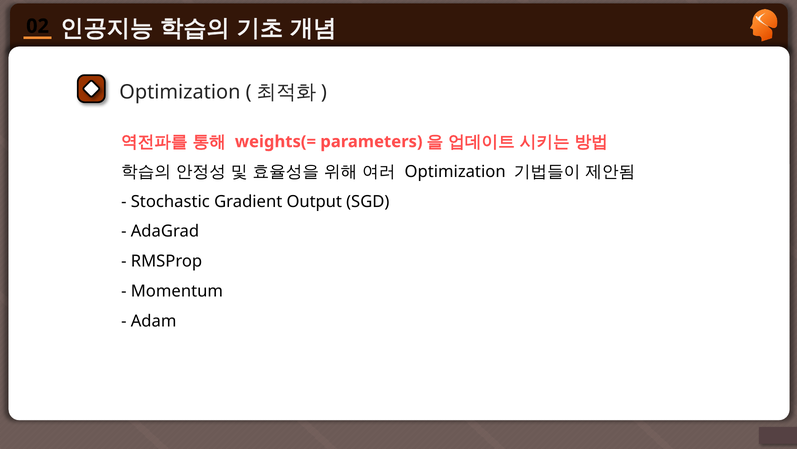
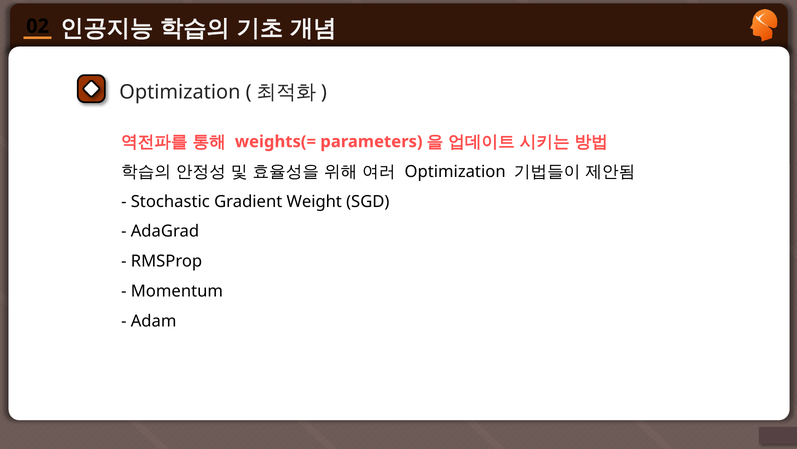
Output: Output -> Weight (314, 201)
